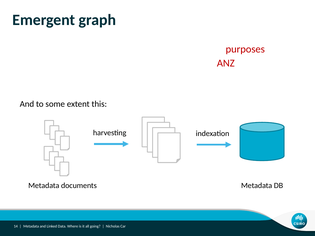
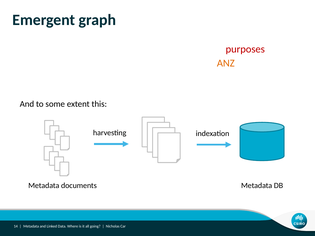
ANZ colour: red -> orange (226, 63)
